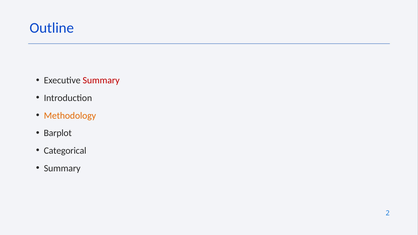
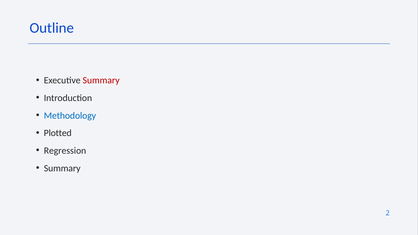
Methodology colour: orange -> blue (70, 116)
Barplot: Barplot -> Plotted (58, 133)
Categorical: Categorical -> Regression (65, 151)
